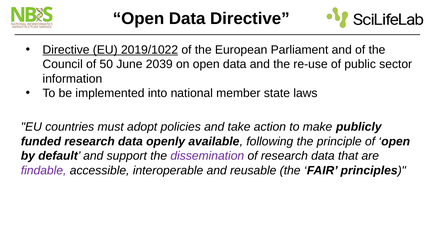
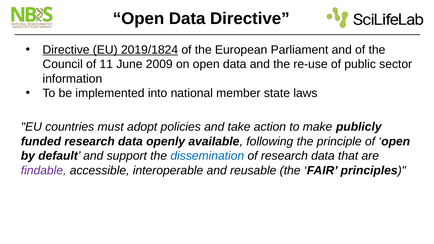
2019/1022: 2019/1022 -> 2019/1824 (150, 50)
50: 50 -> 11 (106, 64)
2039: 2039 -> 2009 (159, 64)
dissemination colour: purple -> blue (207, 156)
